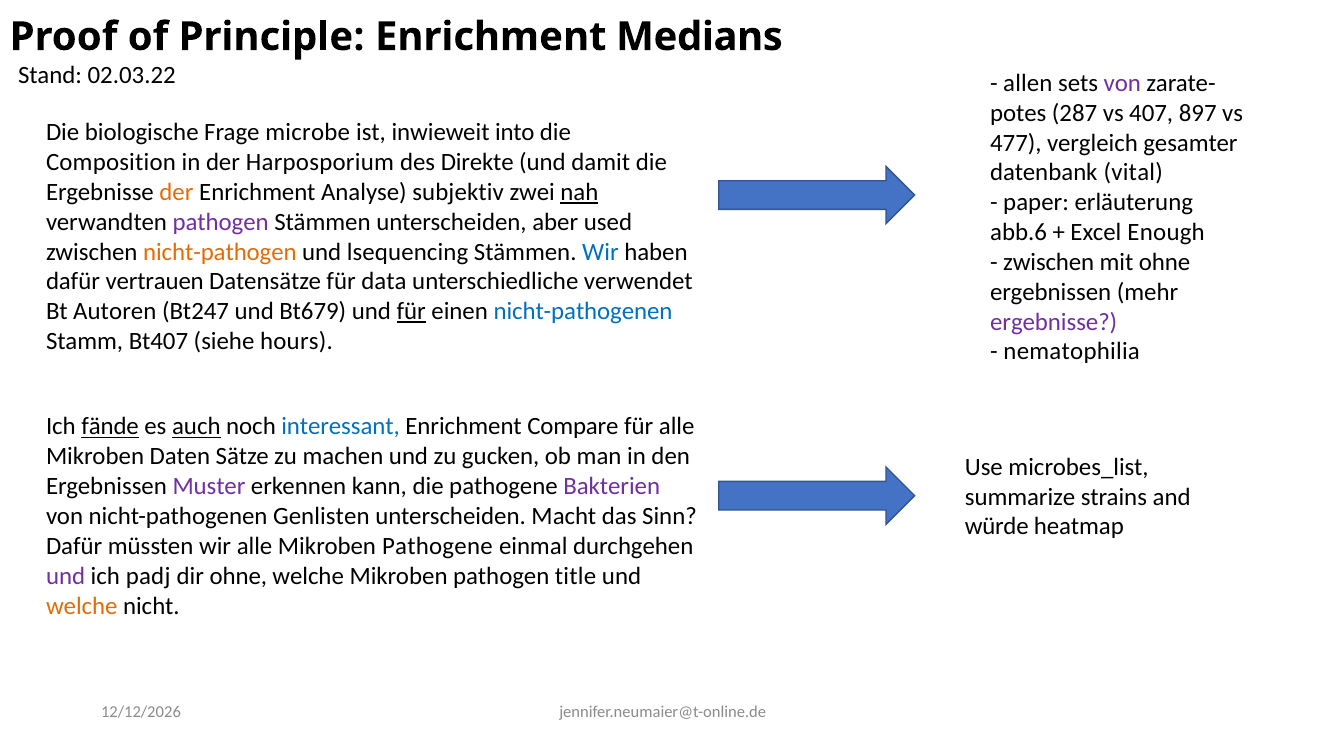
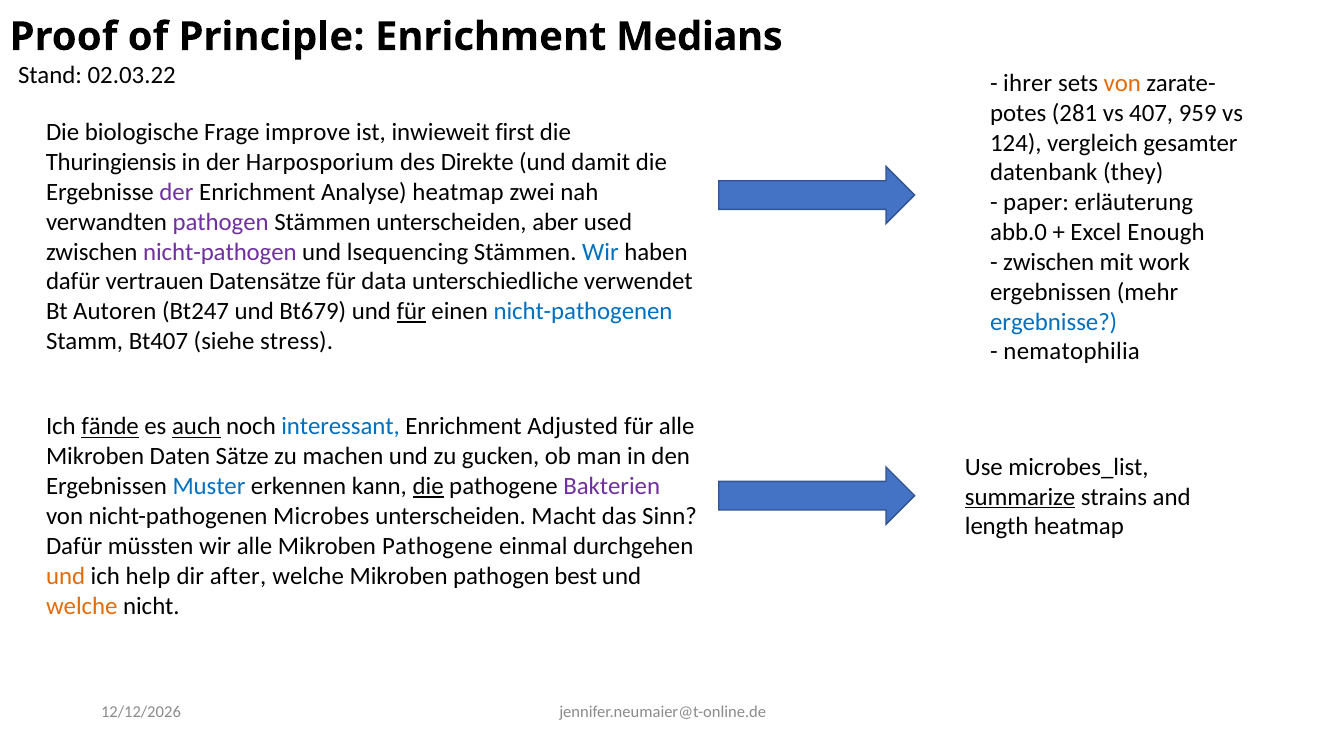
allen: allen -> ihrer (1028, 83)
von colour: purple -> orange (1122, 83)
287: 287 -> 281 (1075, 113)
897: 897 -> 959 (1198, 113)
microbe: microbe -> improve (308, 132)
into: into -> first (515, 132)
477: 477 -> 124 (1016, 143)
Composition: Composition -> Thuringiensis (111, 162)
vital: vital -> they (1133, 173)
der colour: orange -> purple (176, 192)
Analyse subjektiv: subjektiv -> heatmap (458, 192)
nah underline: present -> none (579, 192)
abb.6: abb.6 -> abb.0 (1019, 232)
nicht-pathogen colour: orange -> purple (220, 252)
mit ohne: ohne -> work (1165, 262)
ergebnisse colour: purple -> blue (1054, 322)
hours: hours -> stress (297, 341)
Compare: Compare -> Adjusted (573, 427)
Muster colour: purple -> blue (209, 486)
die underline: none -> present (428, 486)
summarize underline: none -> present (1020, 497)
Genlisten: Genlisten -> Microbes (321, 516)
würde: würde -> length (997, 527)
und colour: purple -> orange (66, 576)
padj: padj -> help (148, 576)
dir ohne: ohne -> after (238, 576)
title: title -> best (576, 576)
